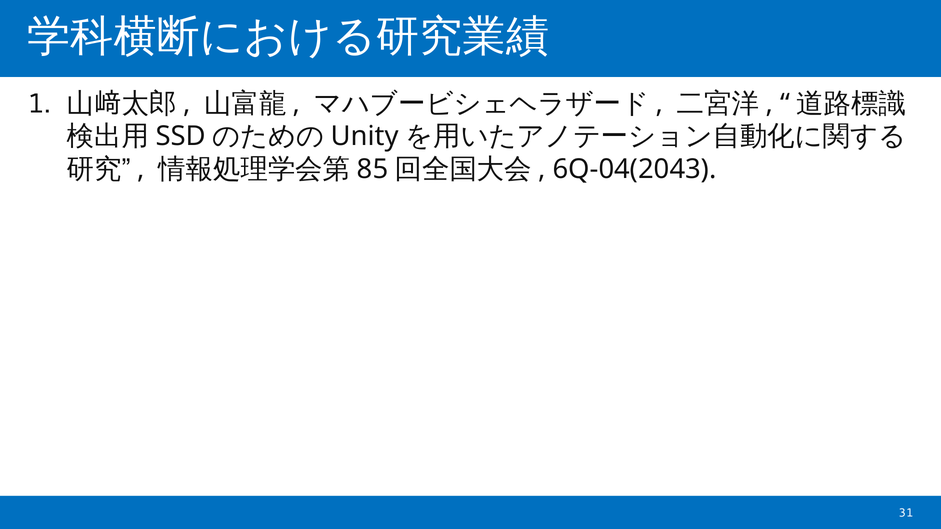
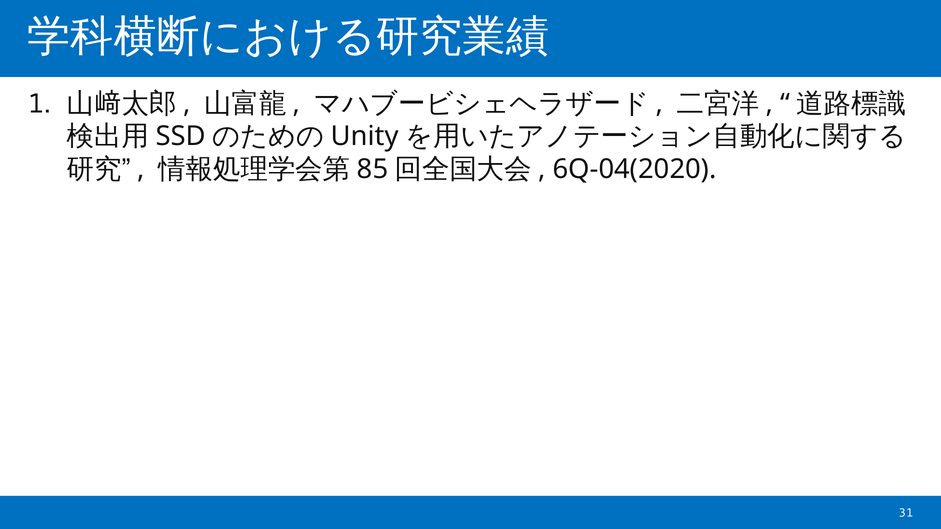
6Q-04(2043: 6Q-04(2043 -> 6Q-04(2020 (635, 169)
